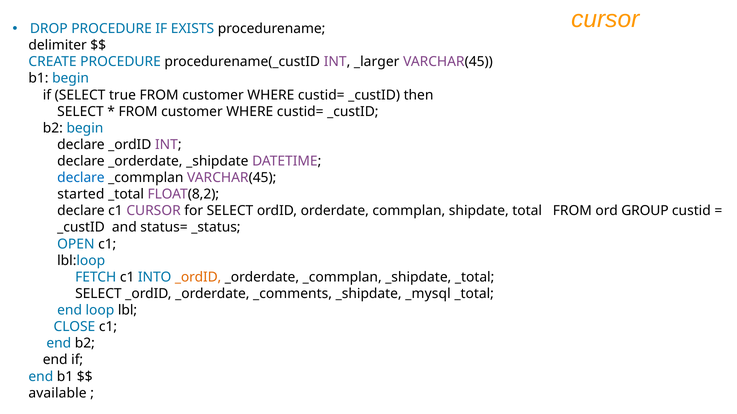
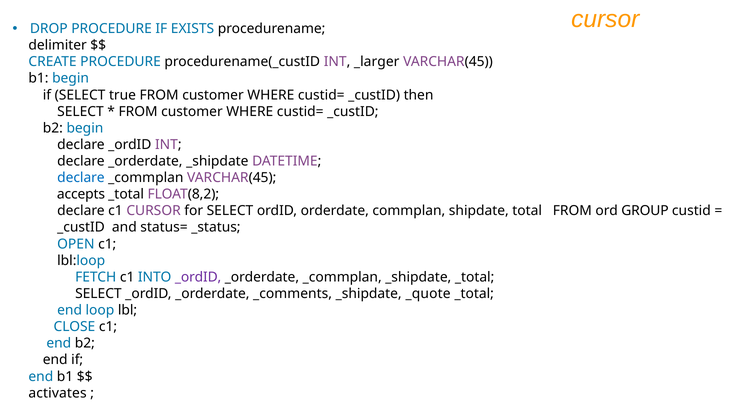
started: started -> accepts (81, 195)
_ordID colour: orange -> purple (198, 277)
_mysql: _mysql -> _quote (428, 294)
available: available -> activates (58, 394)
